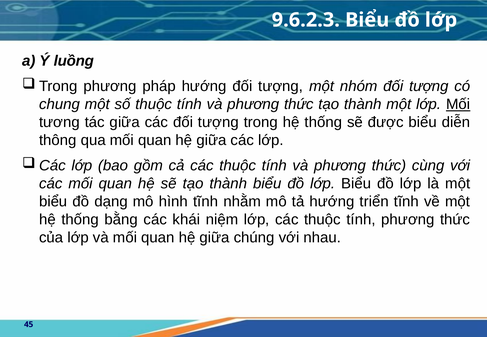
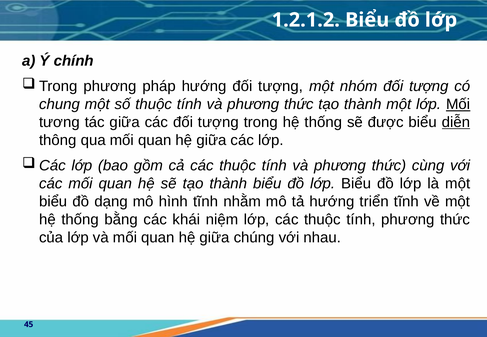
9.6.2.3: 9.6.2.3 -> 1.2.1.2 (306, 20)
luồng: luồng -> chính (74, 61)
diễn underline: none -> present (456, 122)
